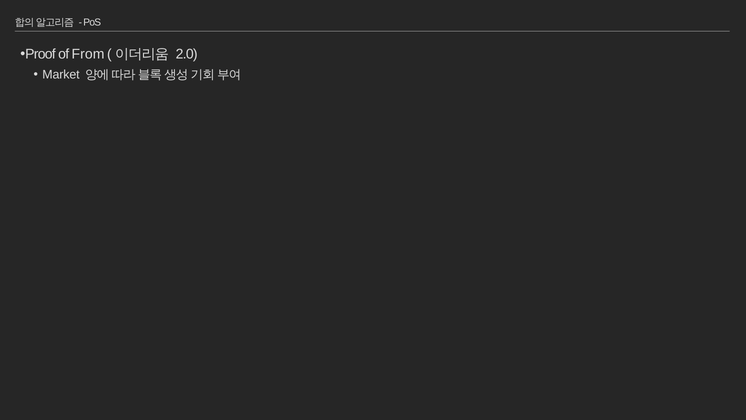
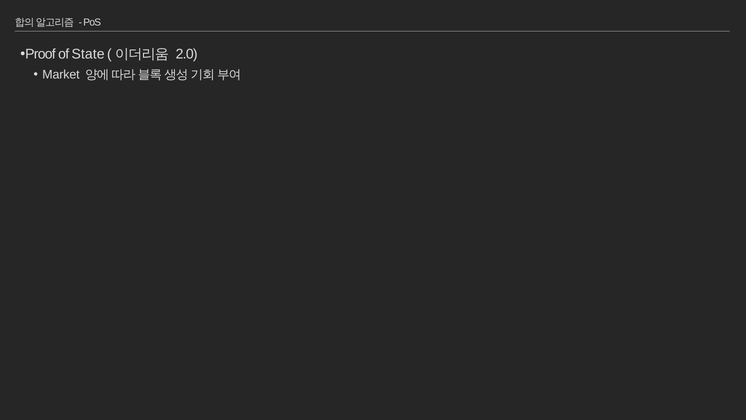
From: From -> State (88, 54)
